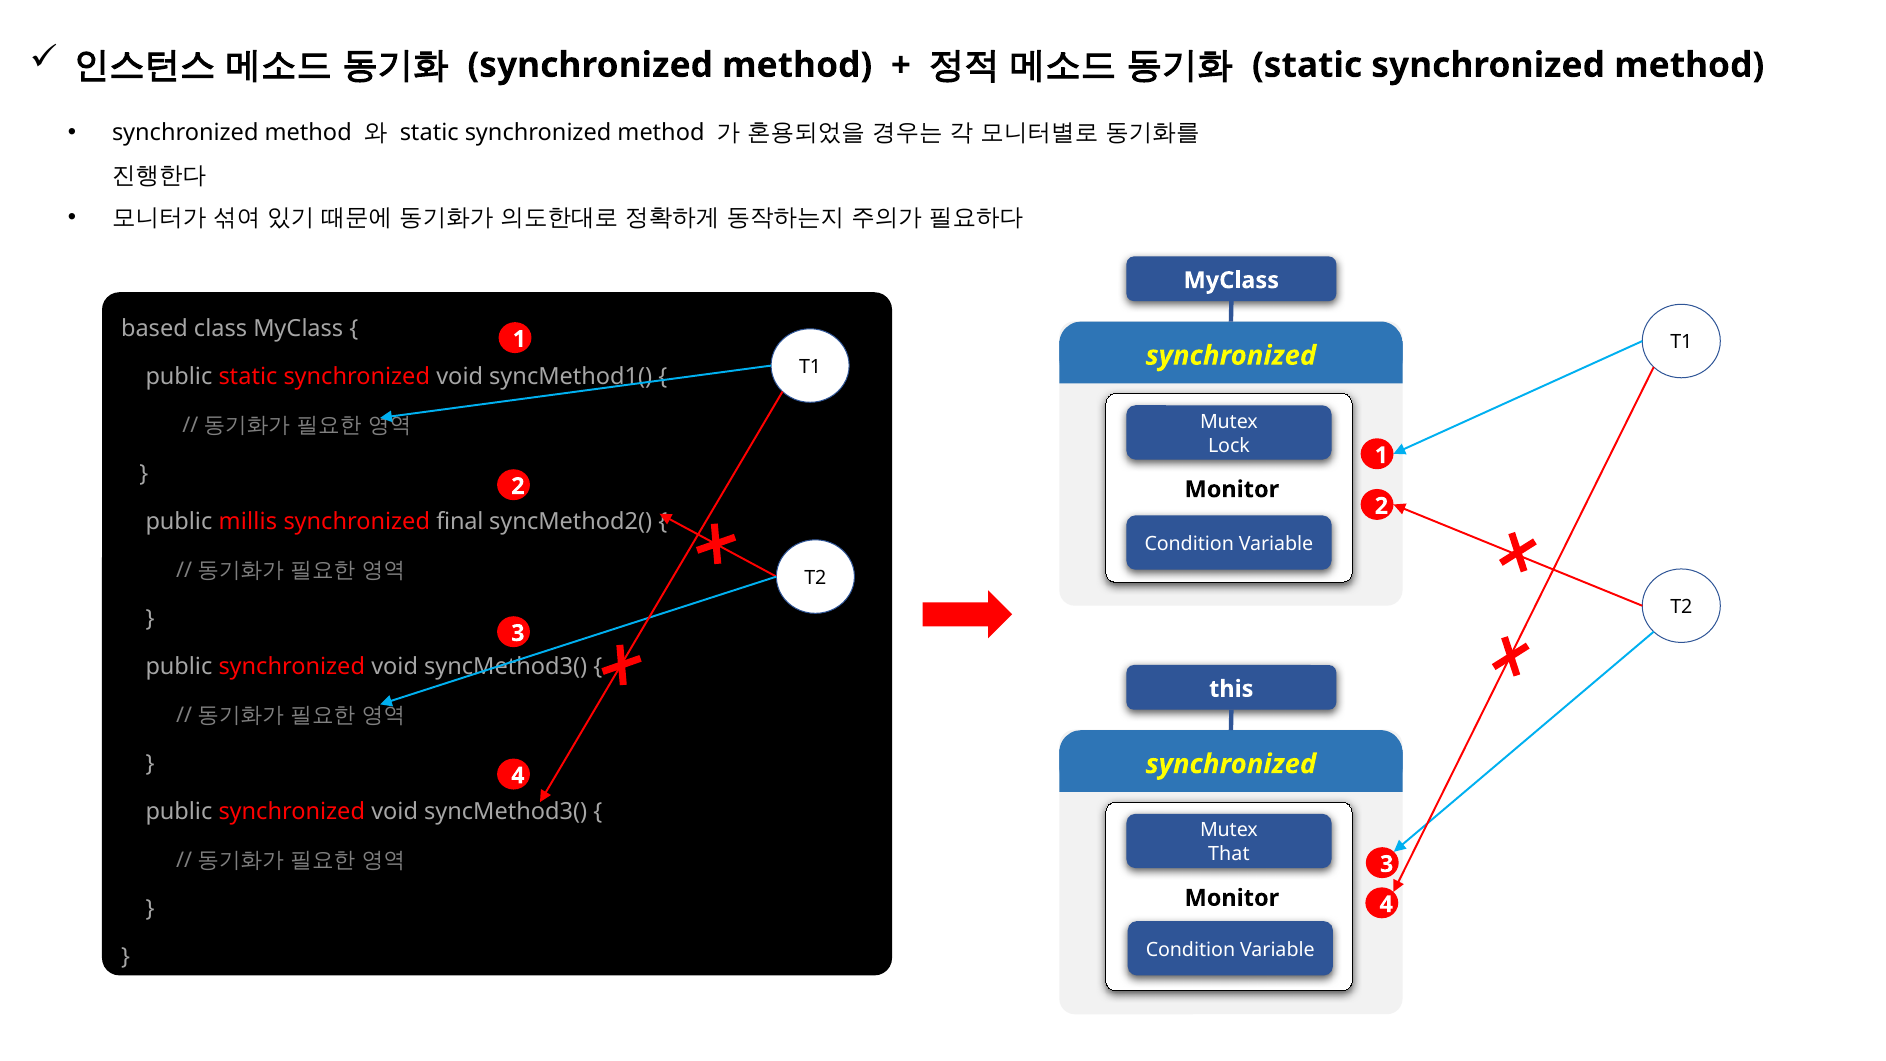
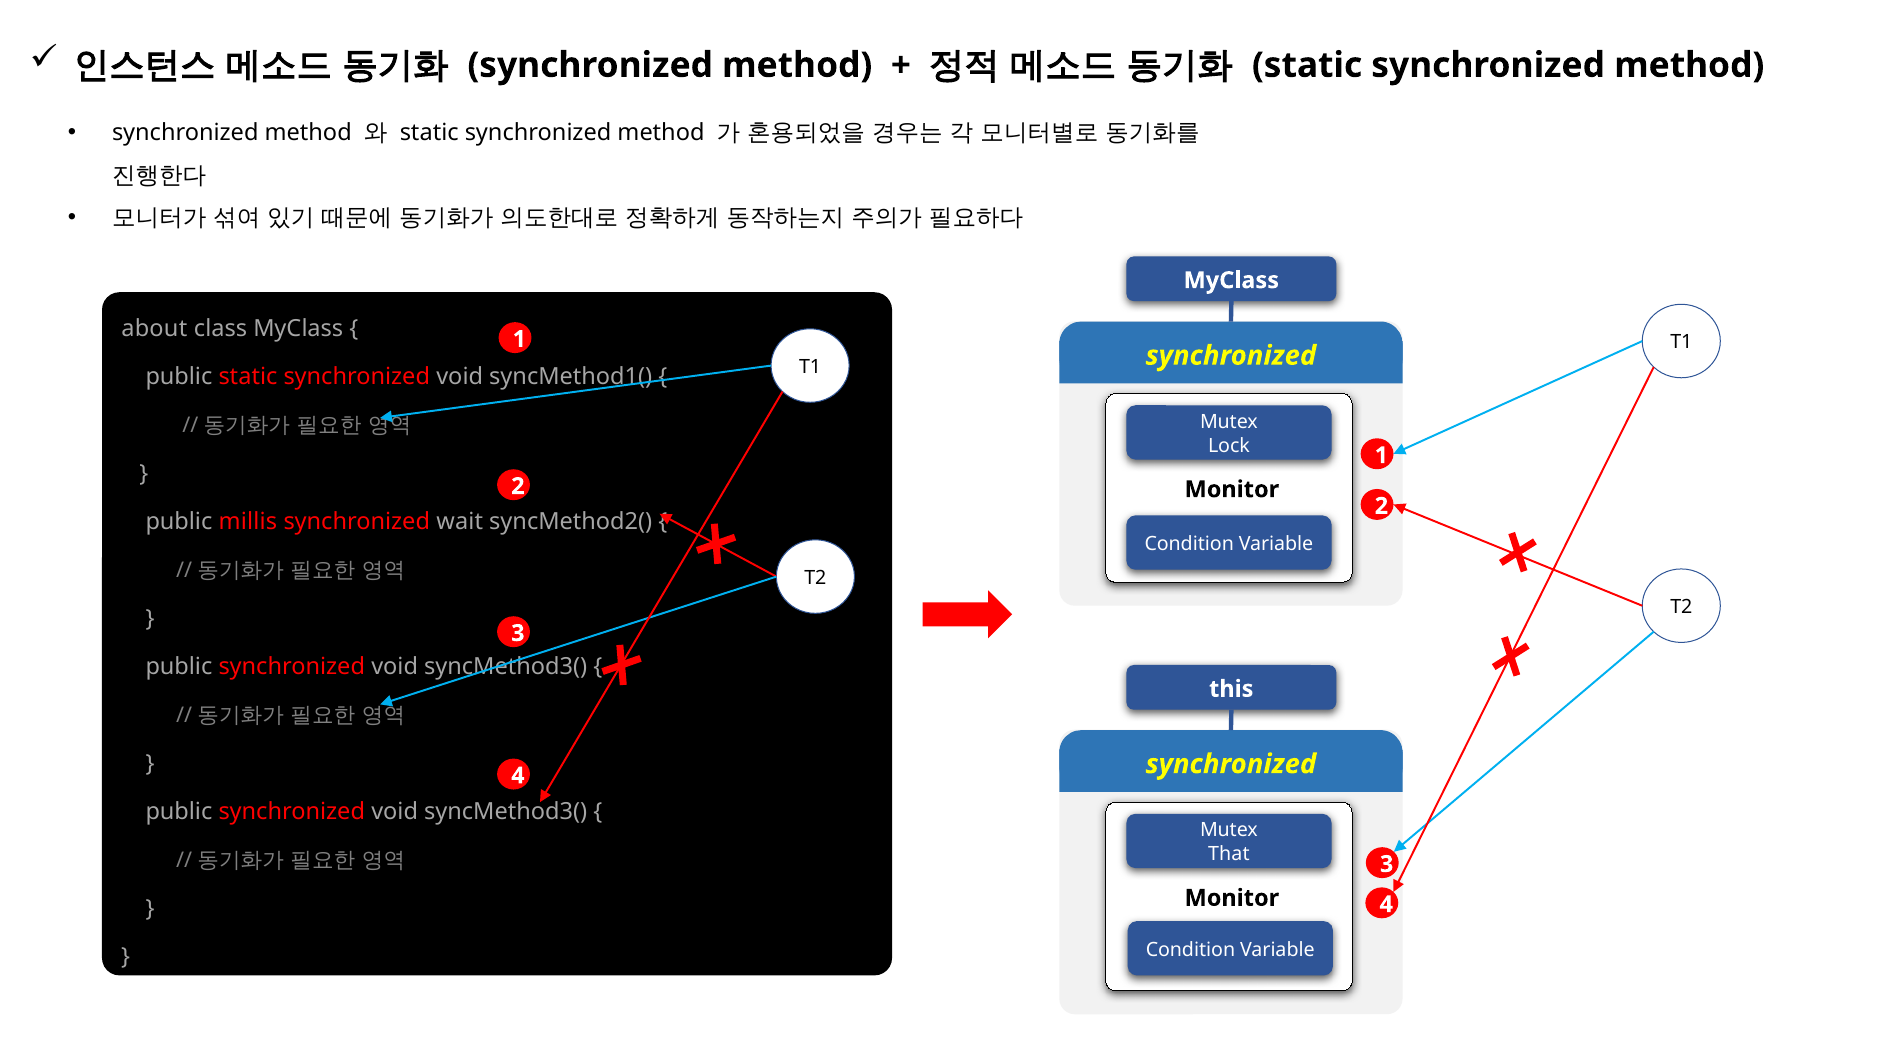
based: based -> about (154, 328)
final: final -> wait (460, 522)
